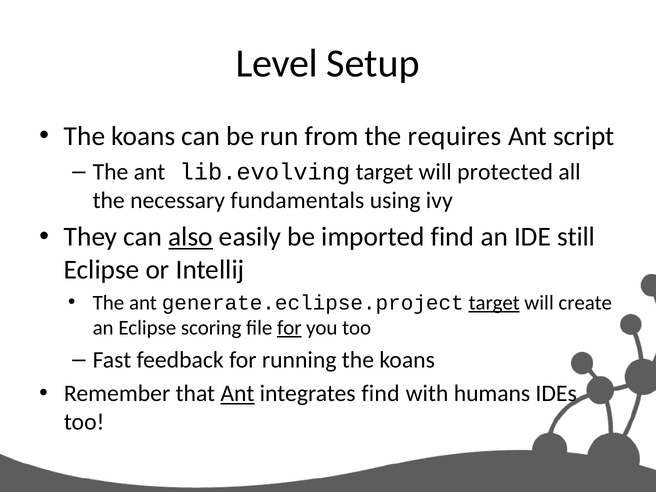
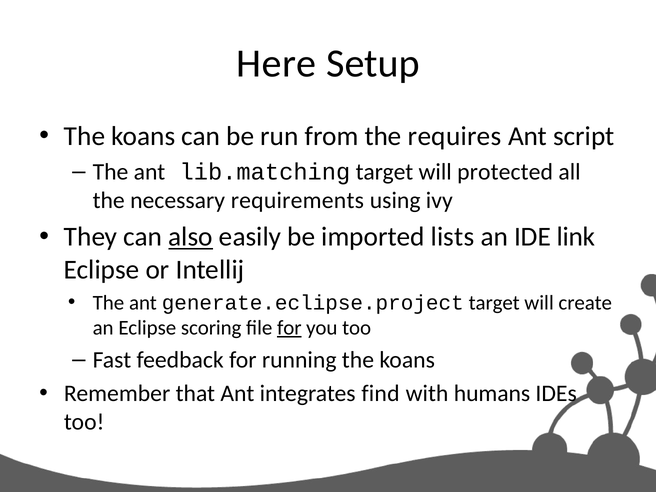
Level: Level -> Here (276, 64)
lib.evolving: lib.evolving -> lib.matching (265, 172)
fundamentals: fundamentals -> requirements (297, 200)
imported find: find -> lists (452, 237)
still: still -> link (576, 237)
target underline: present -> none (494, 303)
Ant underline: present -> none (237, 393)
